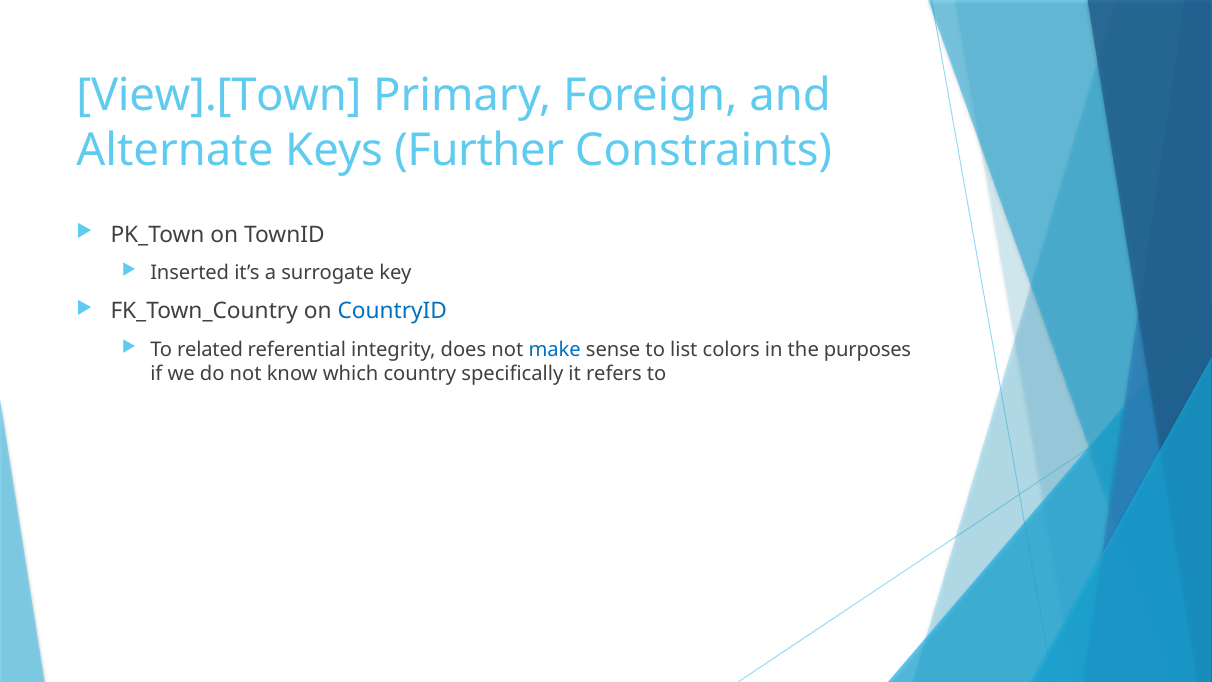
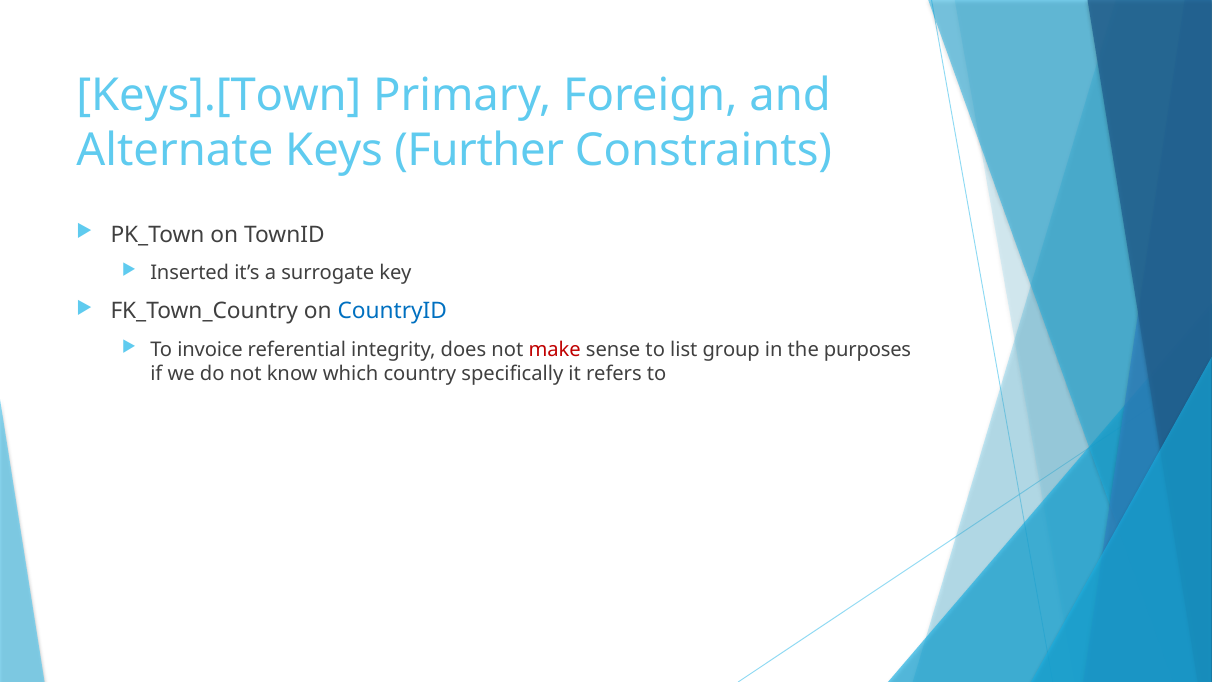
View].[Town: View].[Town -> Keys].[Town (219, 96)
related: related -> invoice (210, 350)
make colour: blue -> red (555, 350)
colors: colors -> group (731, 350)
